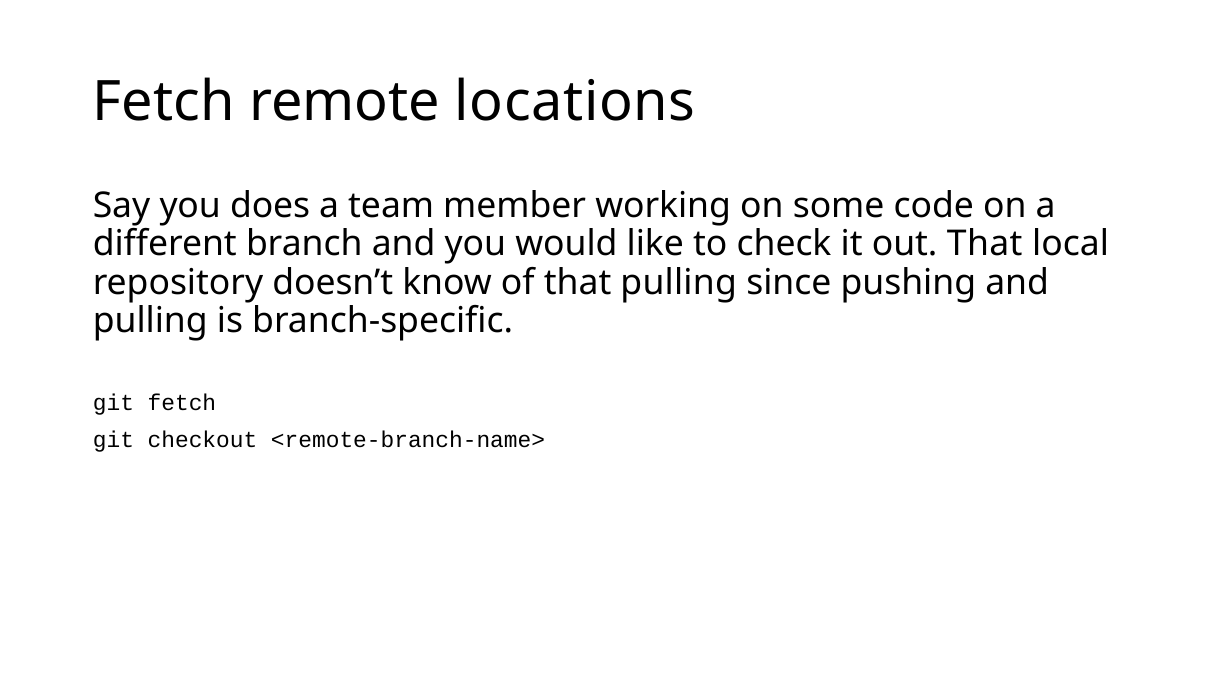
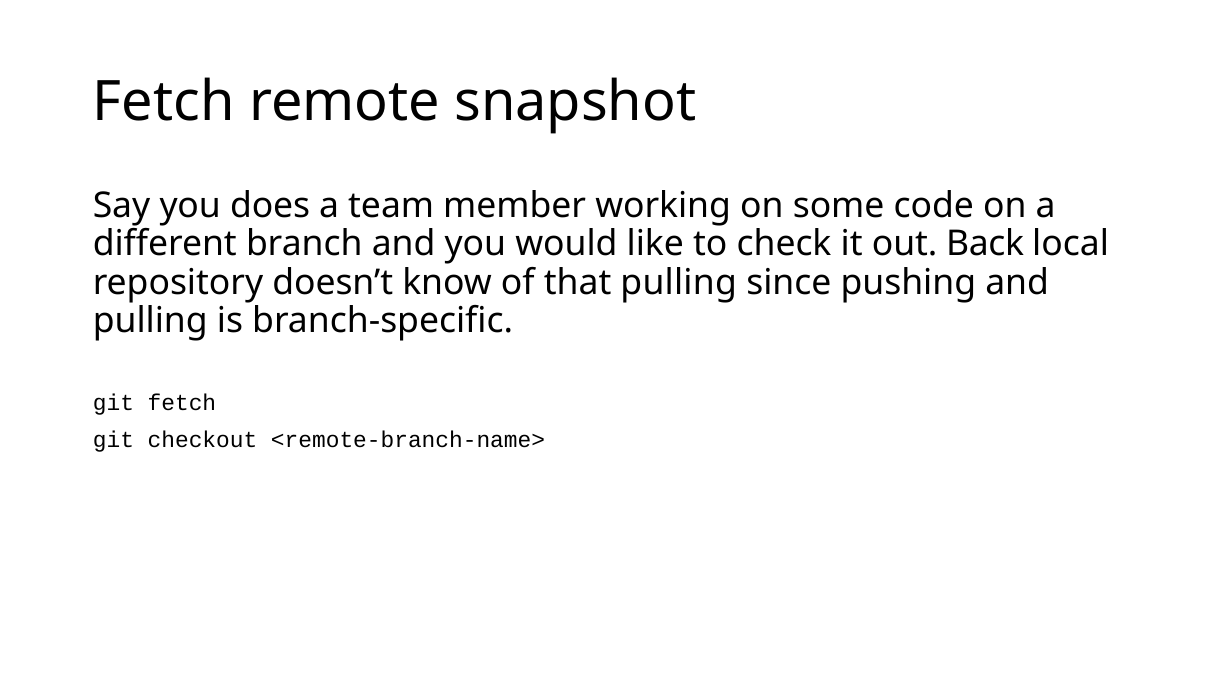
locations: locations -> snapshot (575, 102)
out That: That -> Back (985, 244)
